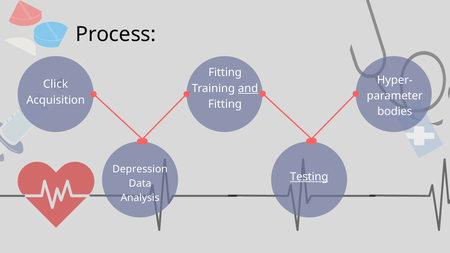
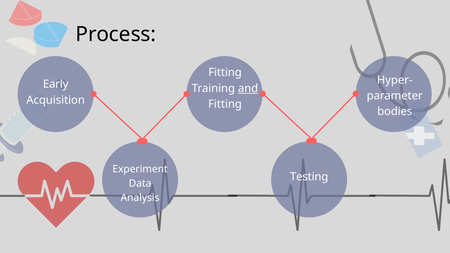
Click: Click -> Early (56, 84)
Depression: Depression -> Experiment (140, 169)
Testing underline: present -> none (309, 177)
